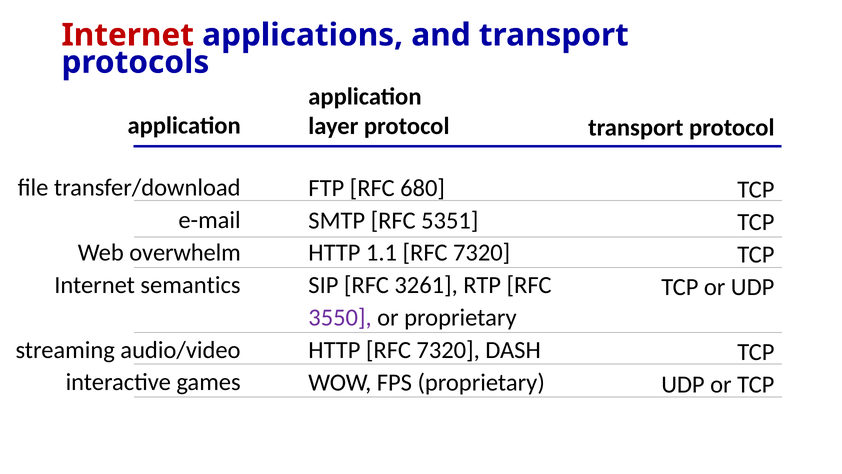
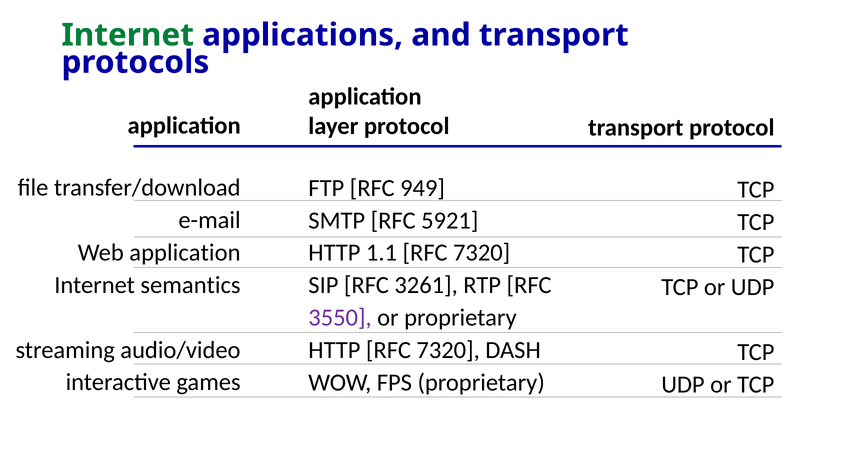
Internet colour: red -> green (128, 35)
680: 680 -> 949 (423, 188)
5351: 5351 -> 5921 (450, 220)
Web overwhelm: overwhelm -> application (185, 252)
